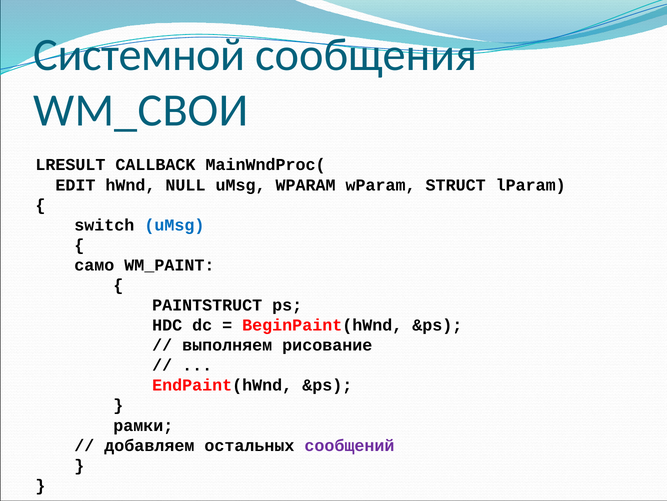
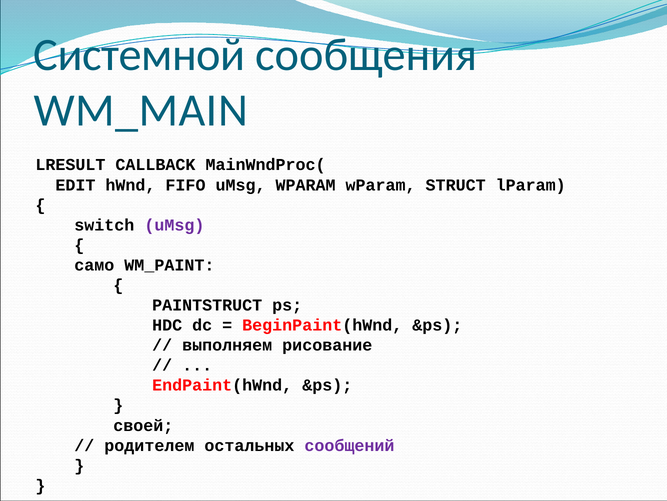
WM_СВОИ: WM_СВОИ -> WM_MAIN (141, 110)
NULL: NULL -> FIFO (185, 185)
uMsg colour: blue -> purple (174, 225)
рамки: рамки -> своей (143, 425)
добавляем: добавляем -> родителем (149, 445)
